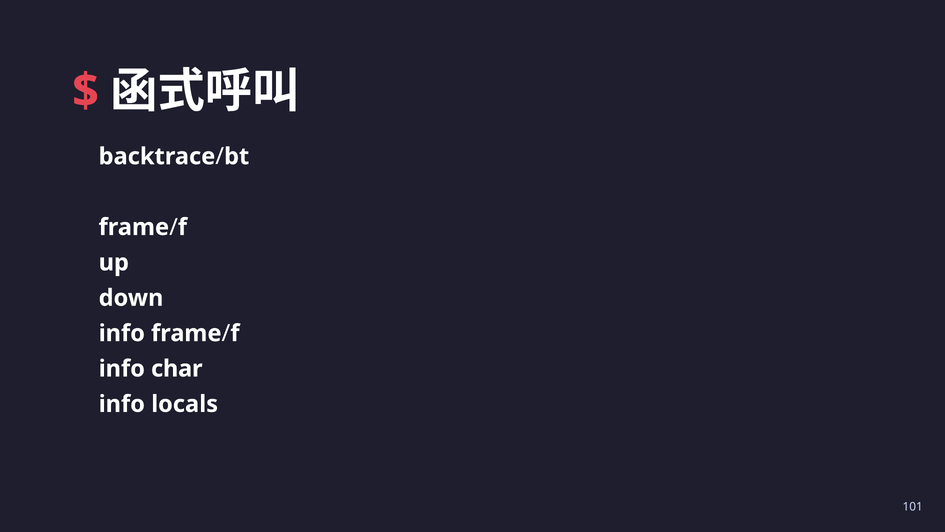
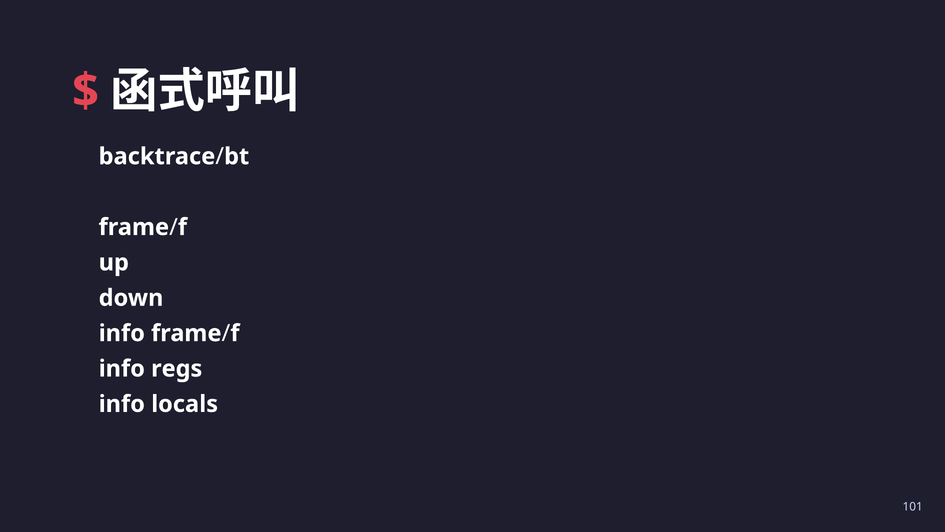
char: char -> regs (177, 368)
